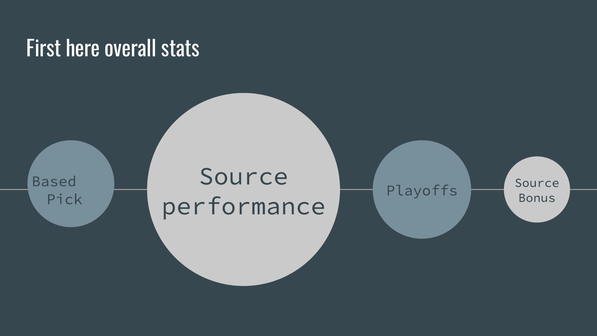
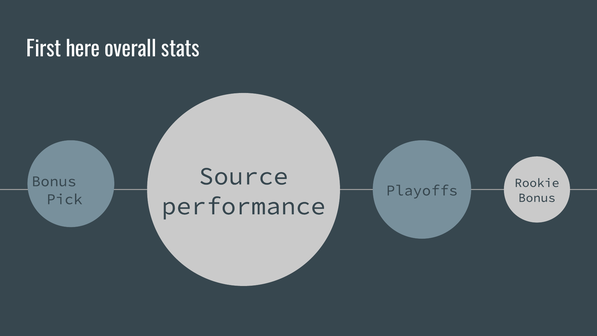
Based: Based -> Bonus (54, 181)
Source: Source -> Rookie (537, 183)
